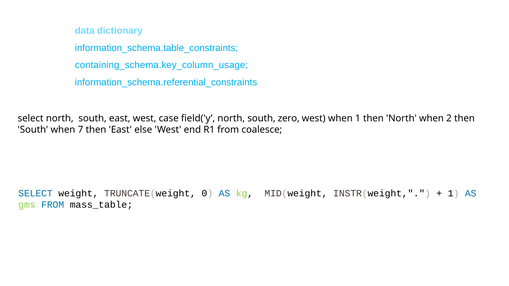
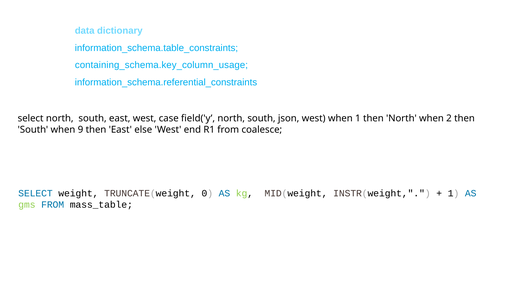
zero: zero -> json (289, 118)
7: 7 -> 9 (80, 130)
